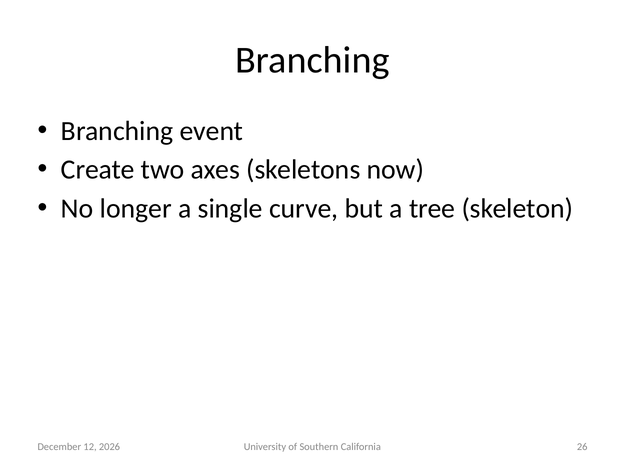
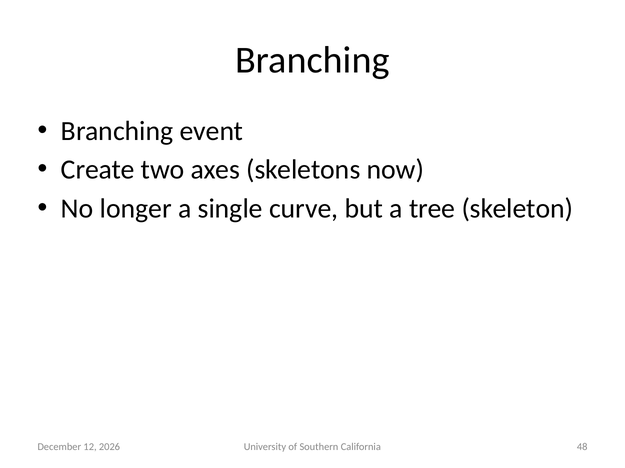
26: 26 -> 48 (582, 448)
